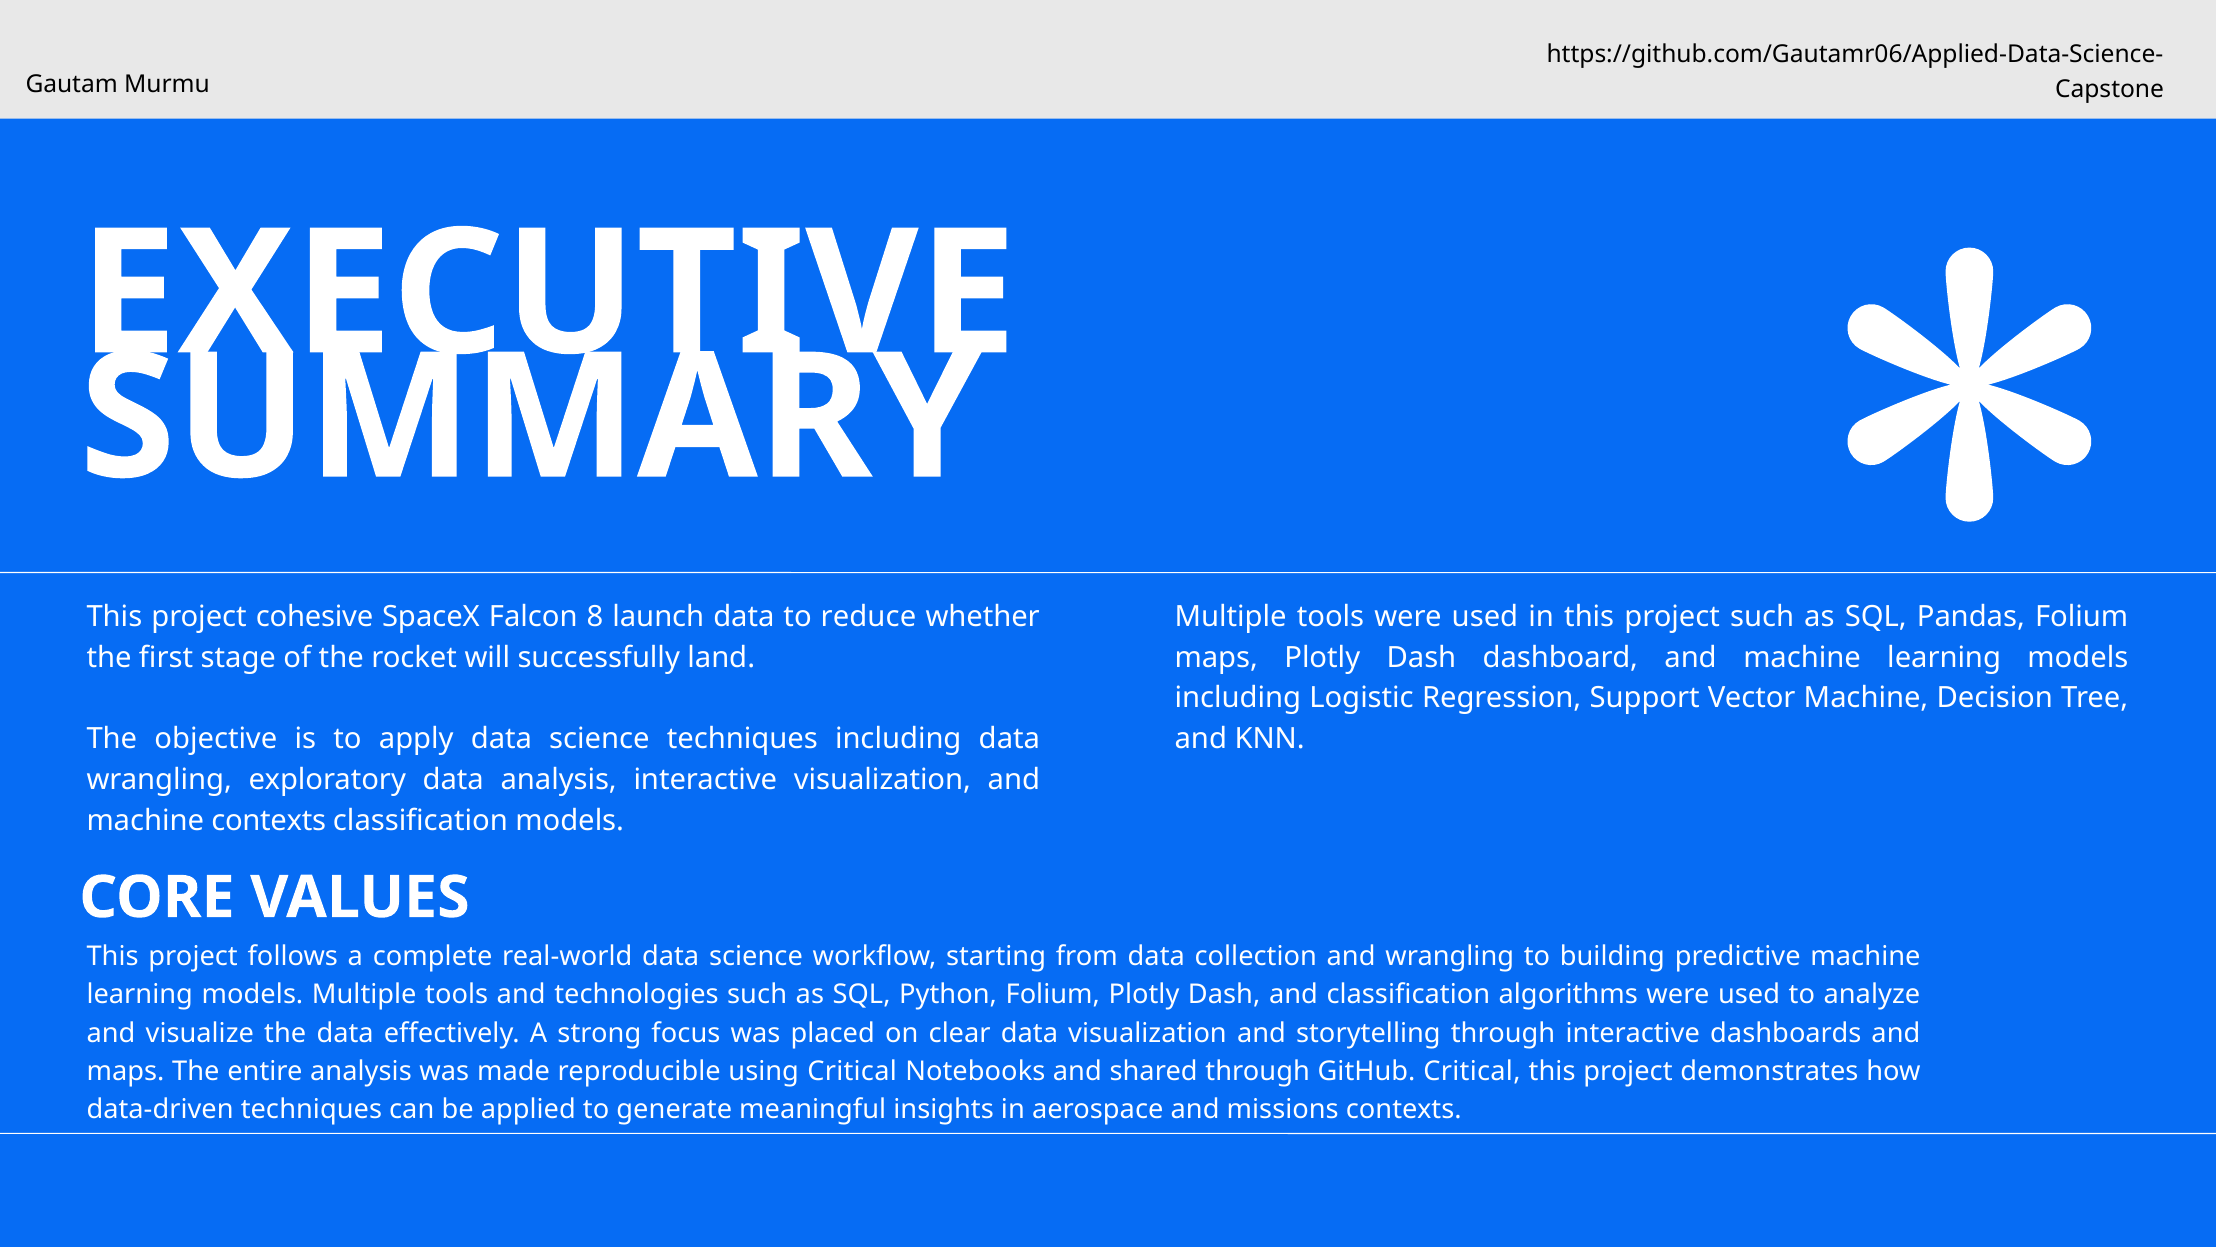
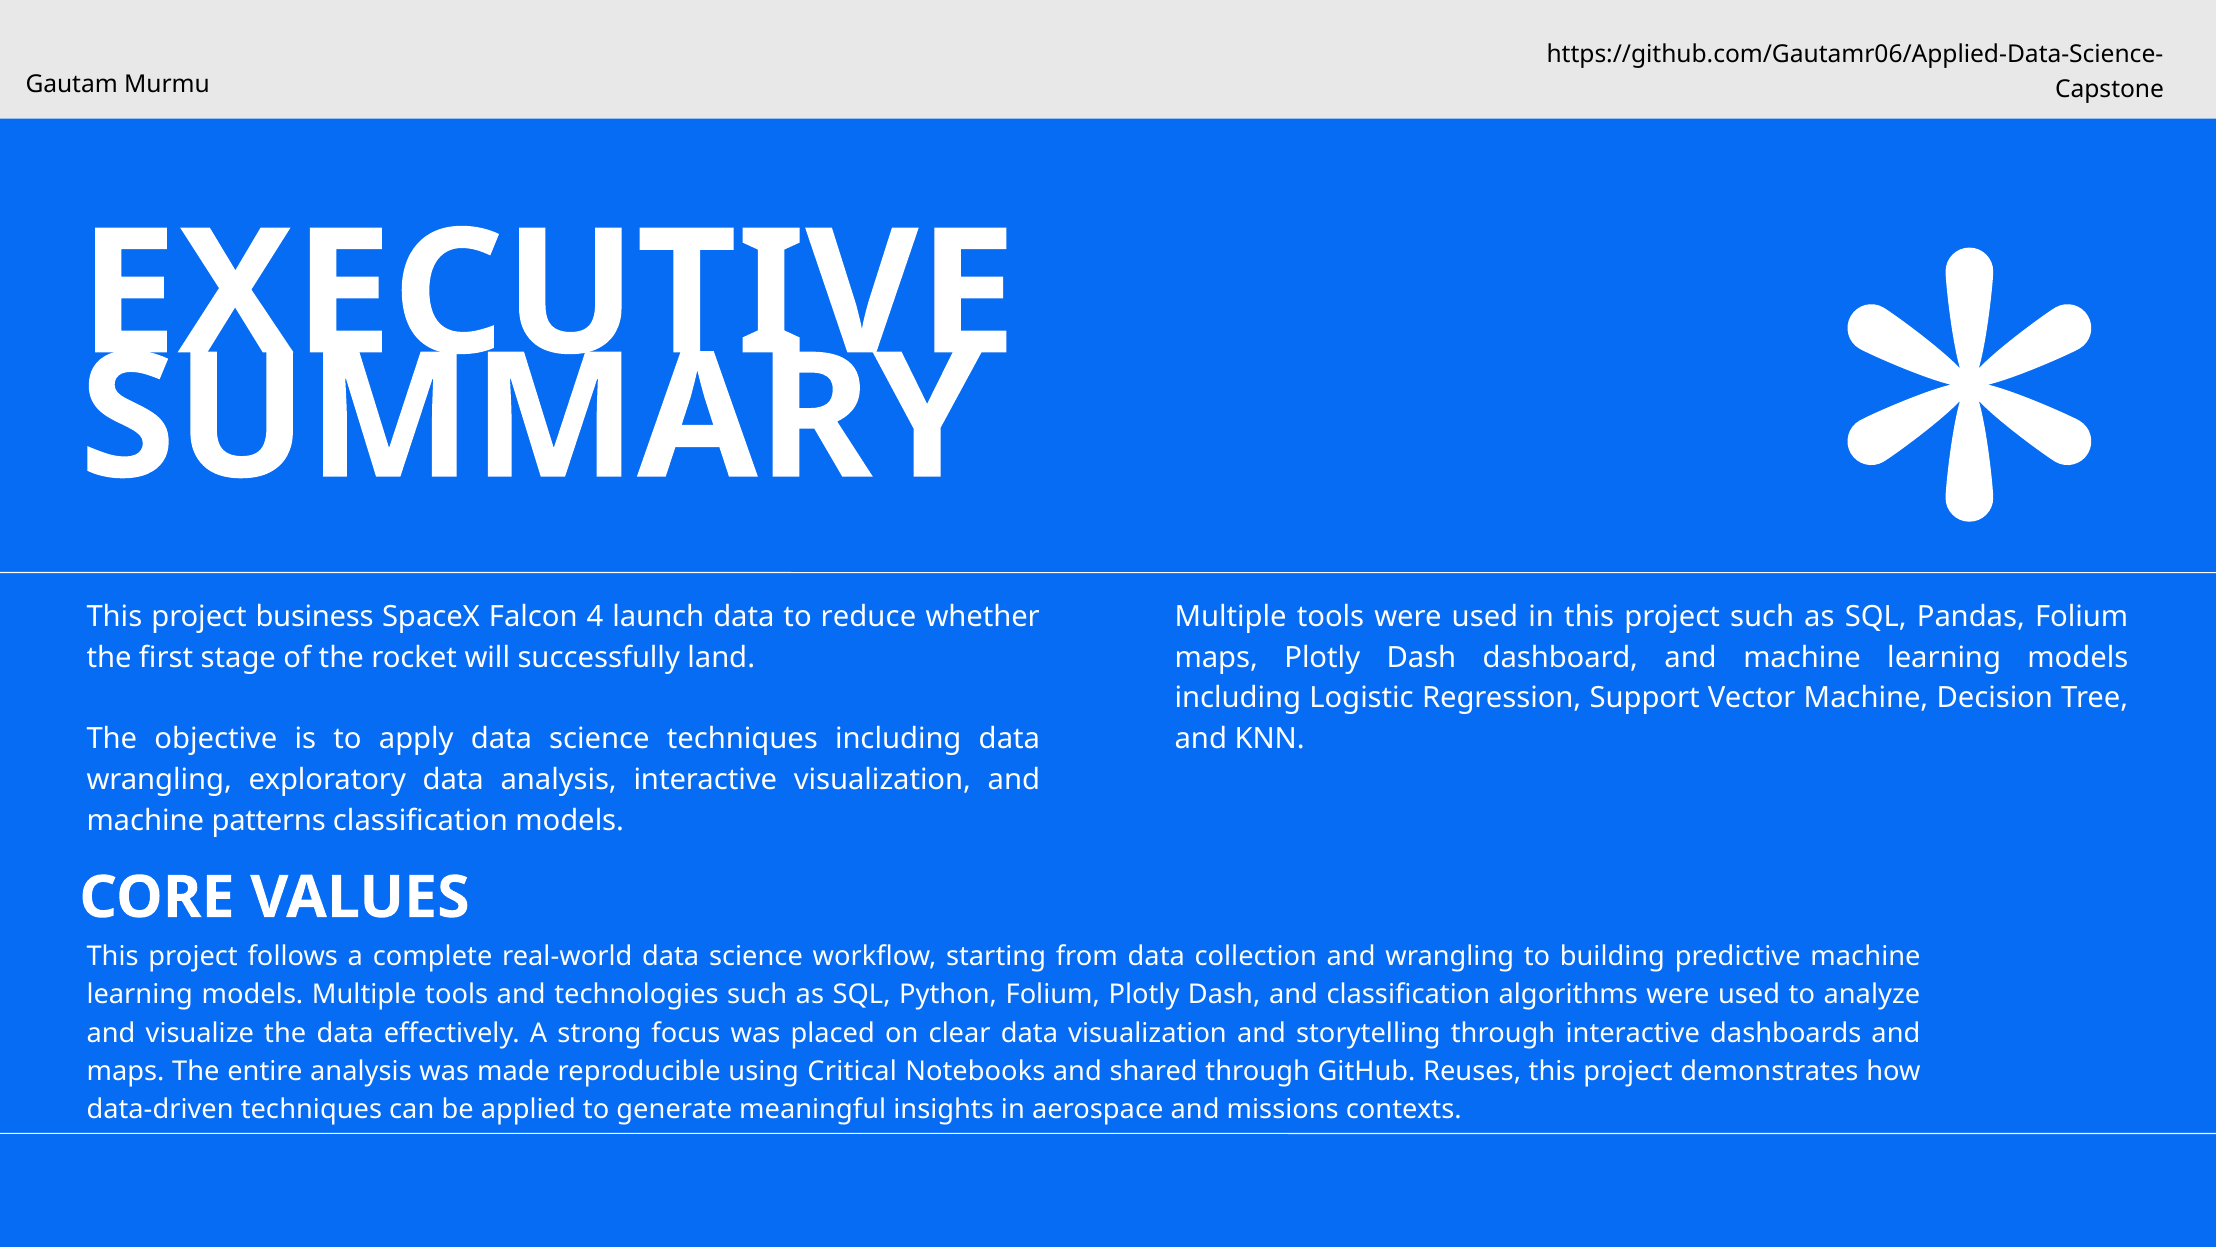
cohesive: cohesive -> business (315, 616)
8: 8 -> 4 (595, 616)
machine contexts: contexts -> patterns (269, 821)
GitHub Critical: Critical -> Reuses (1472, 1071)
